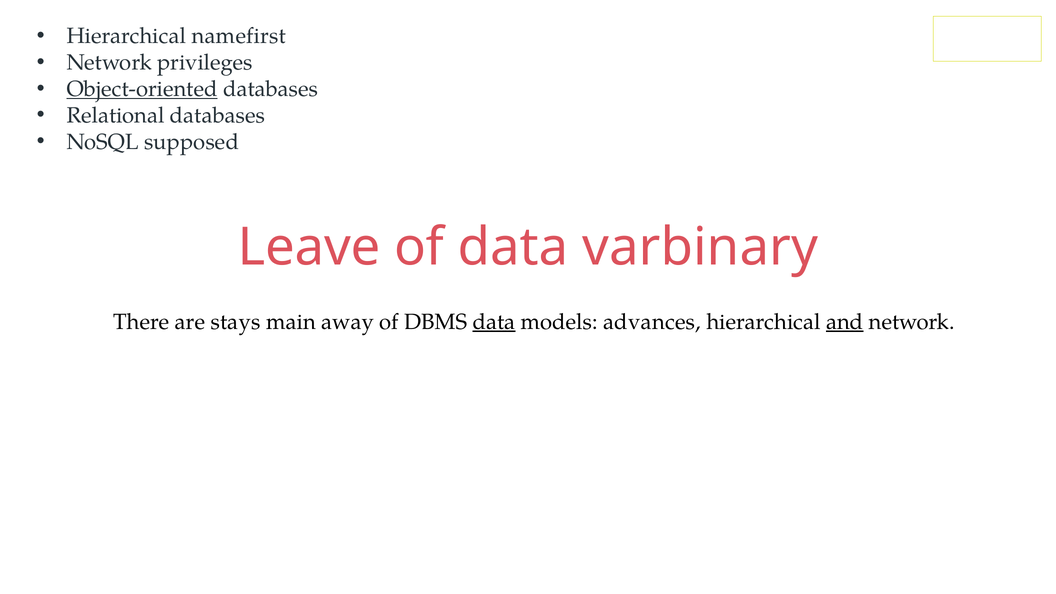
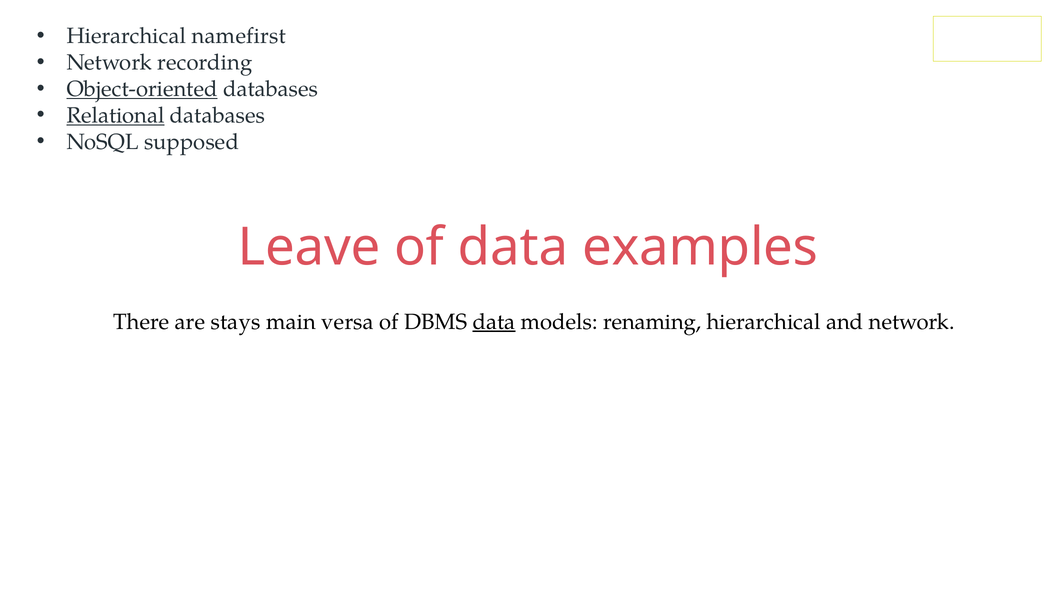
privileges: privileges -> recording (205, 63)
Relational underline: none -> present (116, 115)
varbinary: varbinary -> examples (700, 248)
away: away -> versa (348, 322)
advances: advances -> renaming (652, 322)
and underline: present -> none (845, 322)
